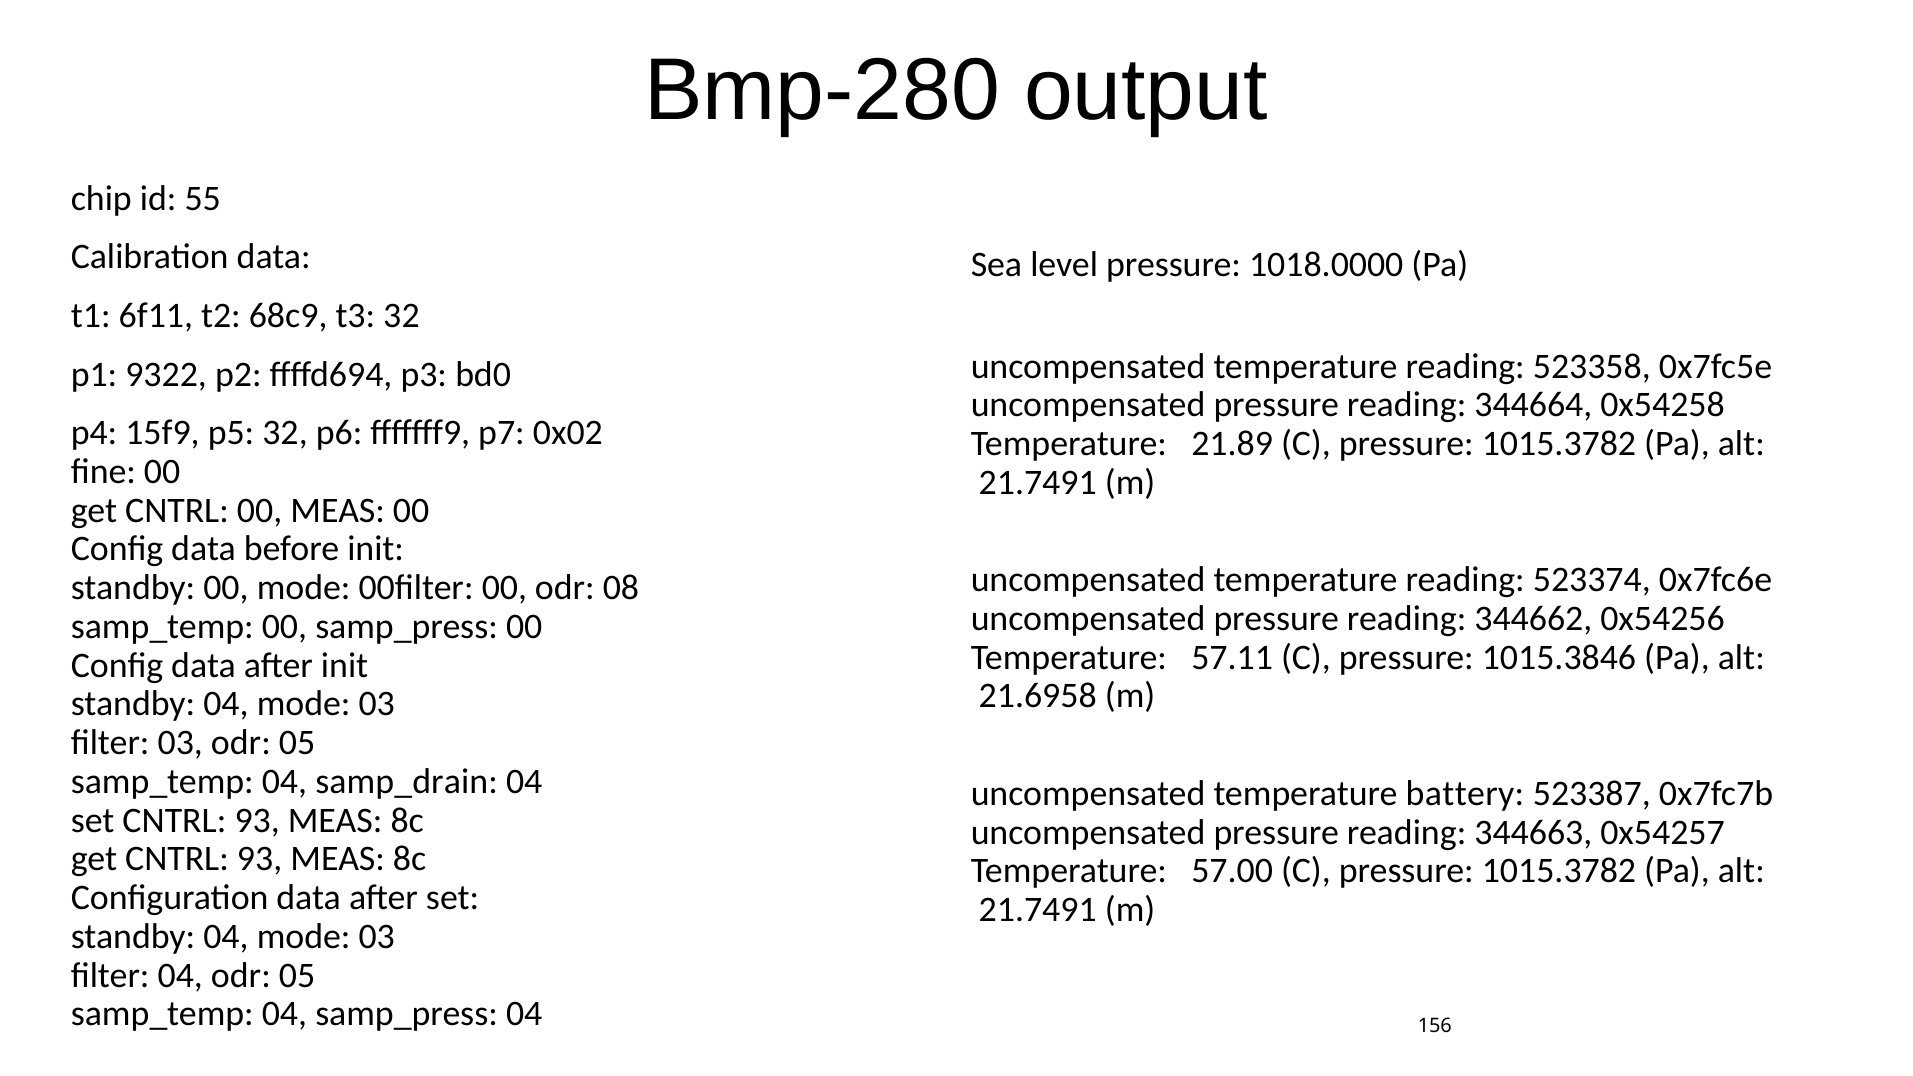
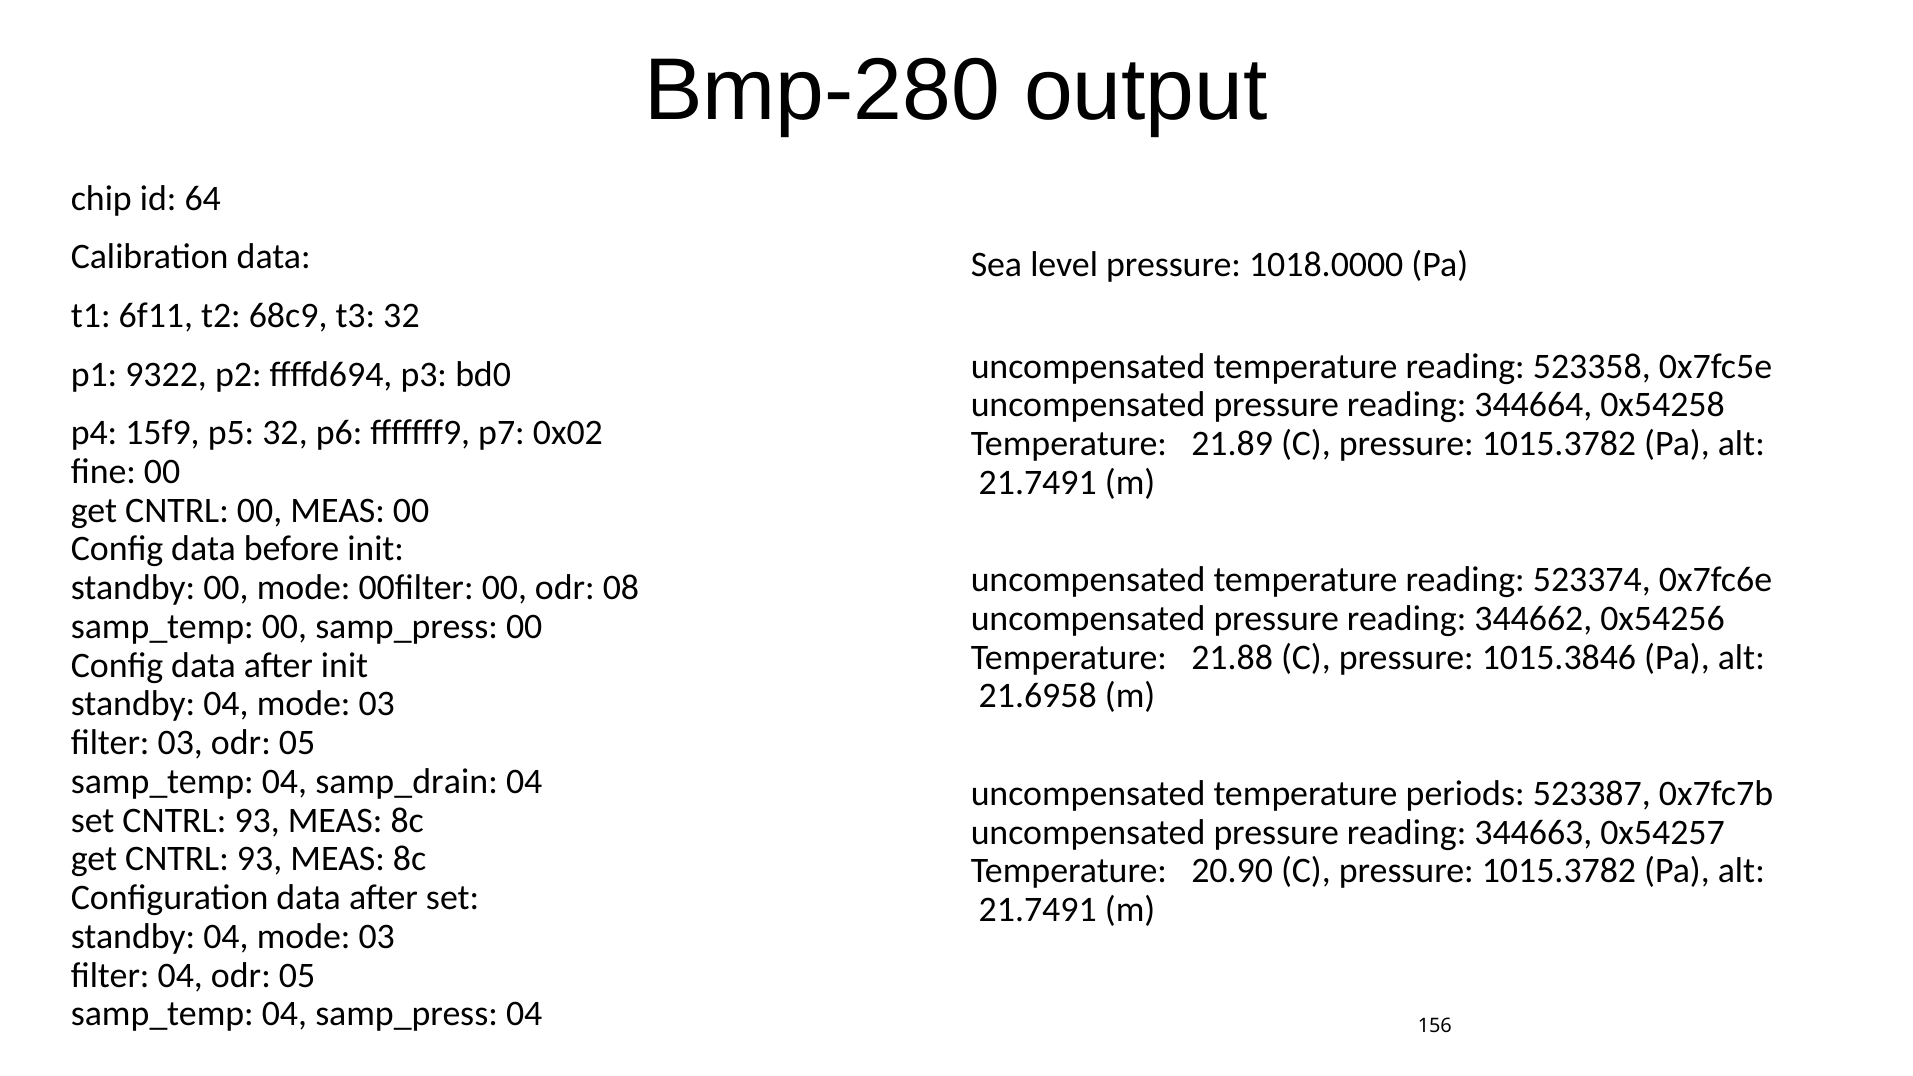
55: 55 -> 64 (203, 198)
57.11: 57.11 -> 21.88 (1232, 657)
battery: battery -> periods (1465, 793)
57.00: 57.00 -> 20.90 (1232, 871)
